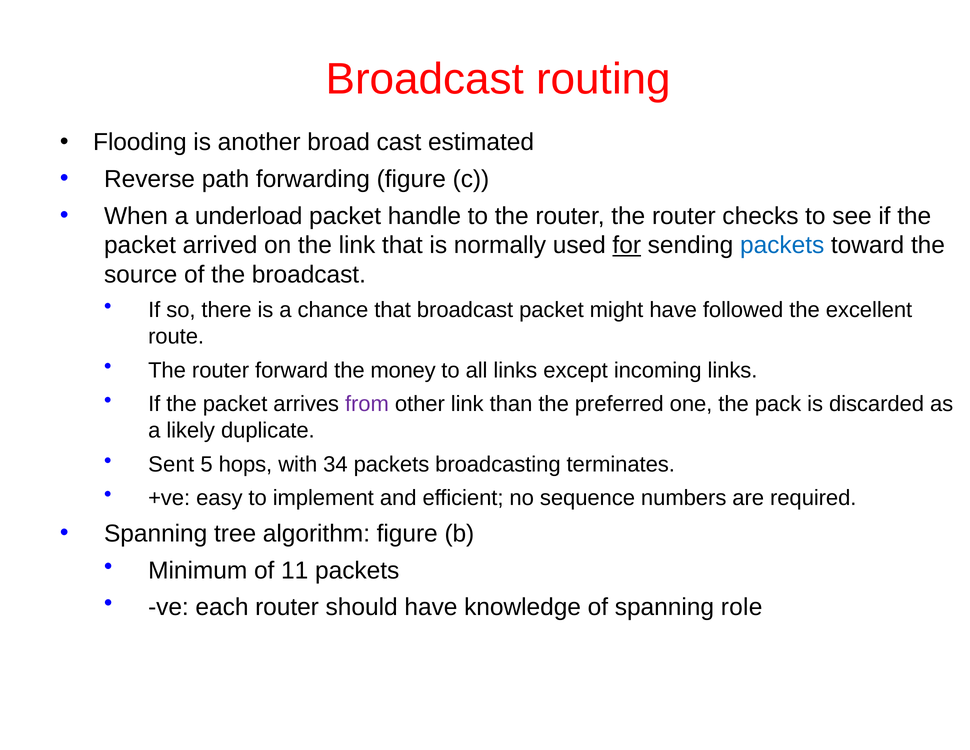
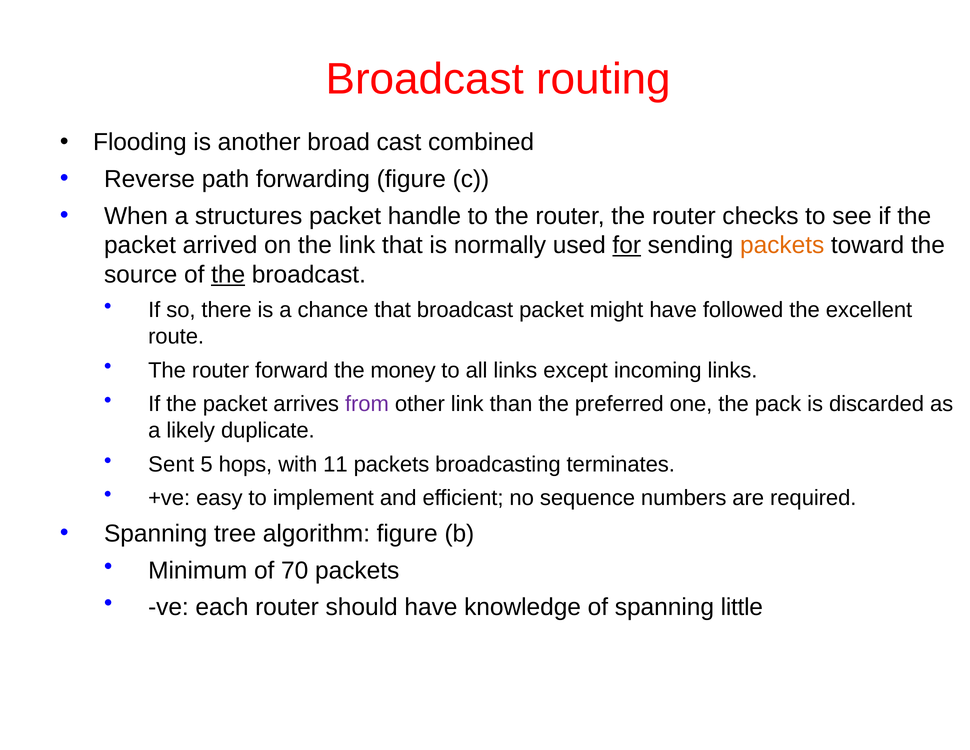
estimated: estimated -> combined (481, 142)
underload: underload -> structures (249, 216)
packets colour: blue -> orange (782, 245)
the underline: none -> present (228, 275)
34: 34 -> 11 (335, 464)
11: 11 -> 70 (295, 570)
role: role -> little (742, 607)
